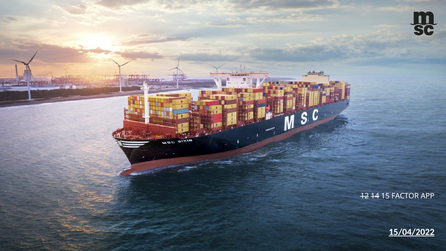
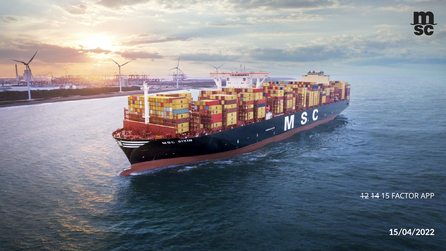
15/04/2022 underline: present -> none (412, 232)
